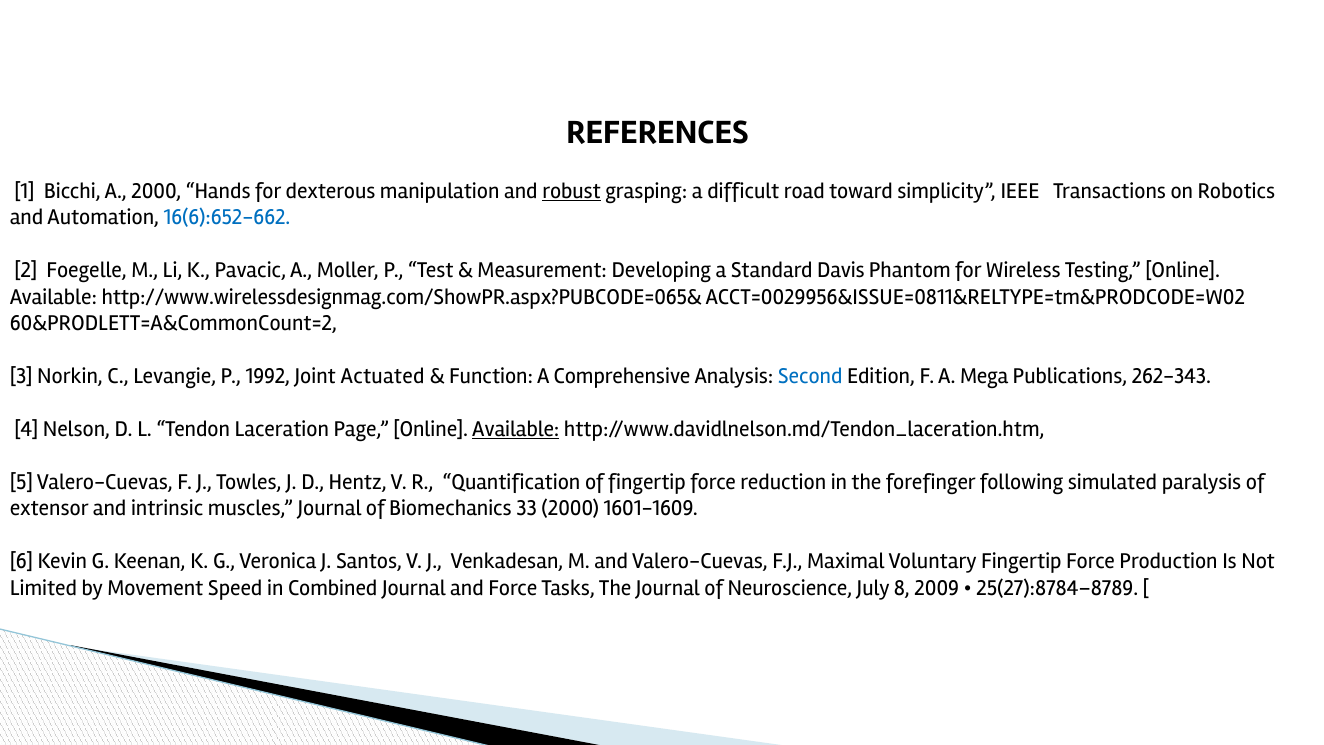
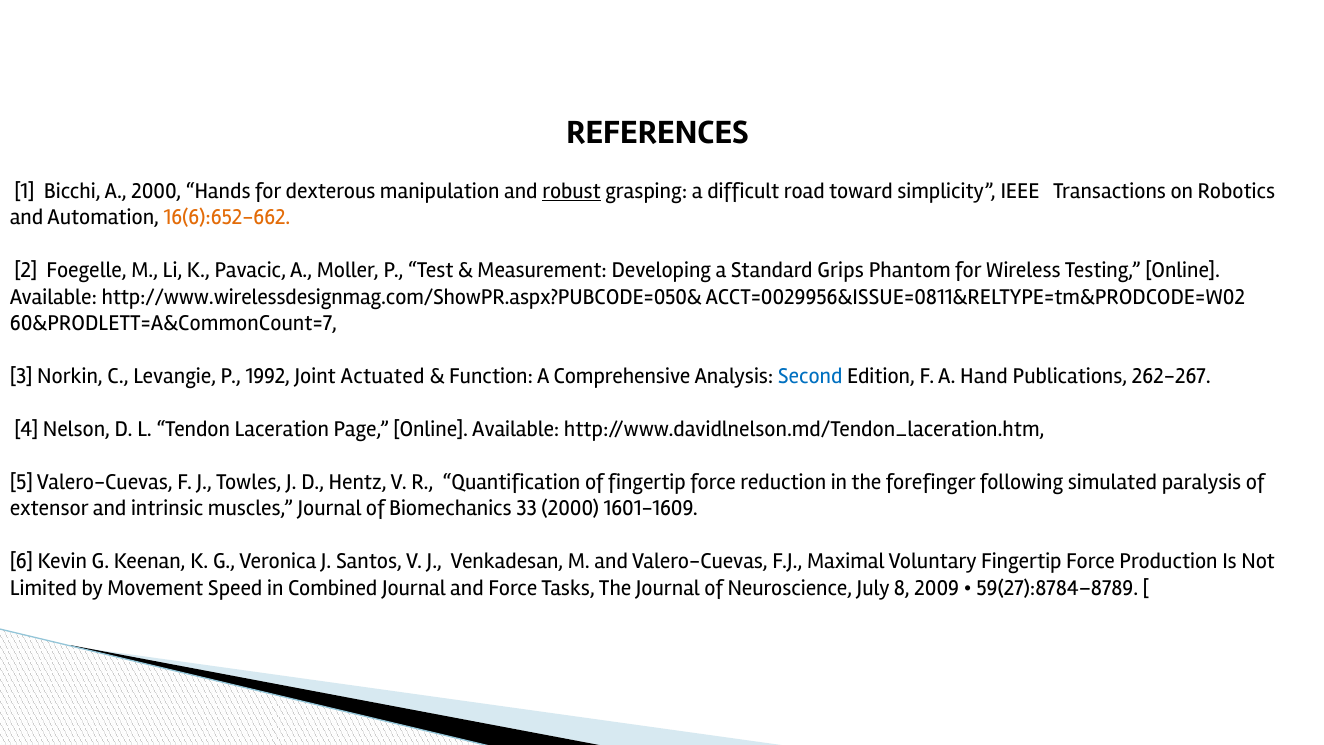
16(6):652-662 colour: blue -> orange (227, 217)
Davis: Davis -> Grips (841, 270)
http://www.wirelessdesignmag.com/ShowPR.aspx?PUBCODE=065&: http://www.wirelessdesignmag.com/ShowPR.aspx?PUBCODE=065& -> http://www.wirelessdesignmag.com/ShowPR.aspx?PUBCODE=050& (402, 297)
60&PRODLETT=A&CommonCount=2: 60&PRODLETT=A&CommonCount=2 -> 60&PRODLETT=A&CommonCount=7 (173, 323)
Mega: Mega -> Hand (984, 376)
262-343: 262-343 -> 262-267 (1171, 376)
Available underline: present -> none (516, 429)
25(27):8784–8789: 25(27):8784–8789 -> 59(27):8784–8789 (1057, 588)
